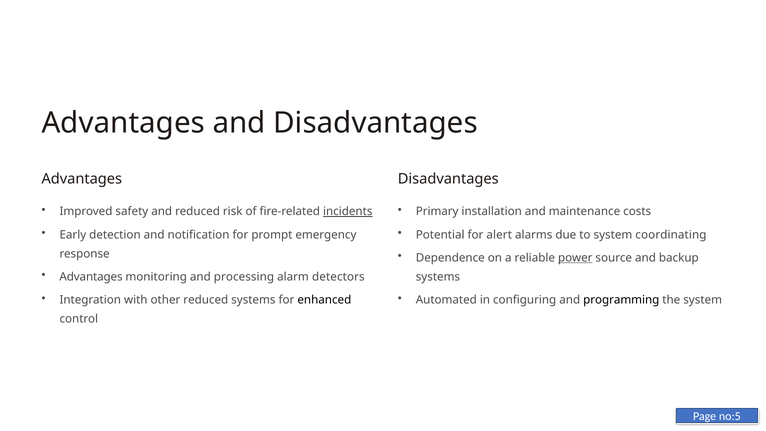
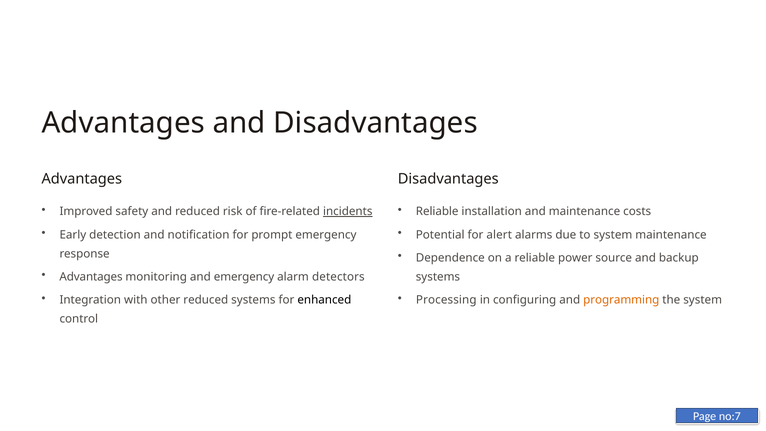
Primary: Primary -> Reliable (437, 212)
system coordinating: coordinating -> maintenance (671, 235)
power underline: present -> none (575, 258)
and processing: processing -> emergency (244, 277)
Automated: Automated -> Processing (446, 300)
programming colour: black -> orange (621, 300)
no:5: no:5 -> no:7 (730, 416)
